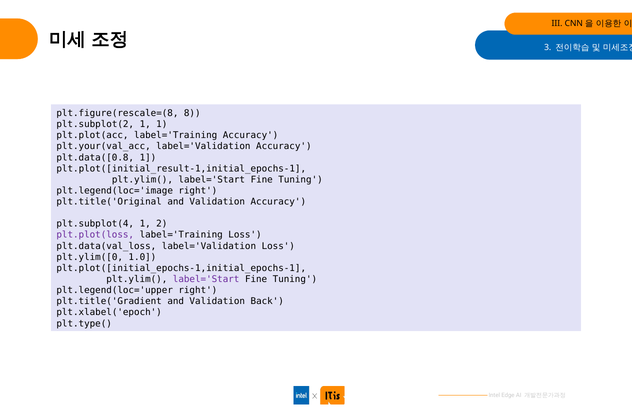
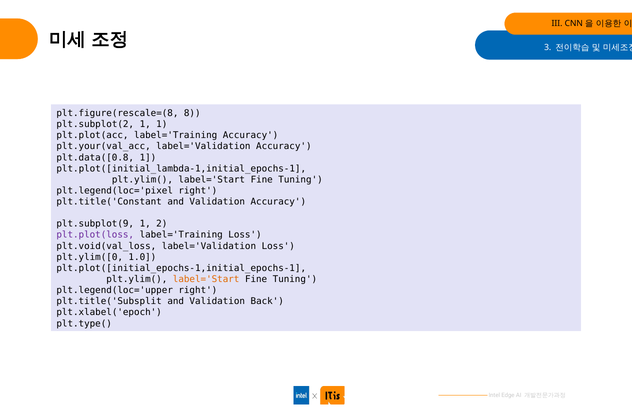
plt.plot([initial_result-1,initial_epochs-1: plt.plot([initial_result-1,initial_epochs-1 -> plt.plot([initial_lambda-1,initial_epochs-1 (181, 169)
plt.legend(loc='image: plt.legend(loc='image -> plt.legend(loc='pixel (115, 191)
plt.title('Original: plt.title('Original -> plt.title('Constant (109, 202)
plt.subplot(4: plt.subplot(4 -> plt.subplot(9 (95, 224)
plt.data(val_loss: plt.data(val_loss -> plt.void(val_loss (106, 246)
label='Start colour: purple -> orange (206, 279)
plt.title('Gradient: plt.title('Gradient -> plt.title('Subsplit (109, 301)
